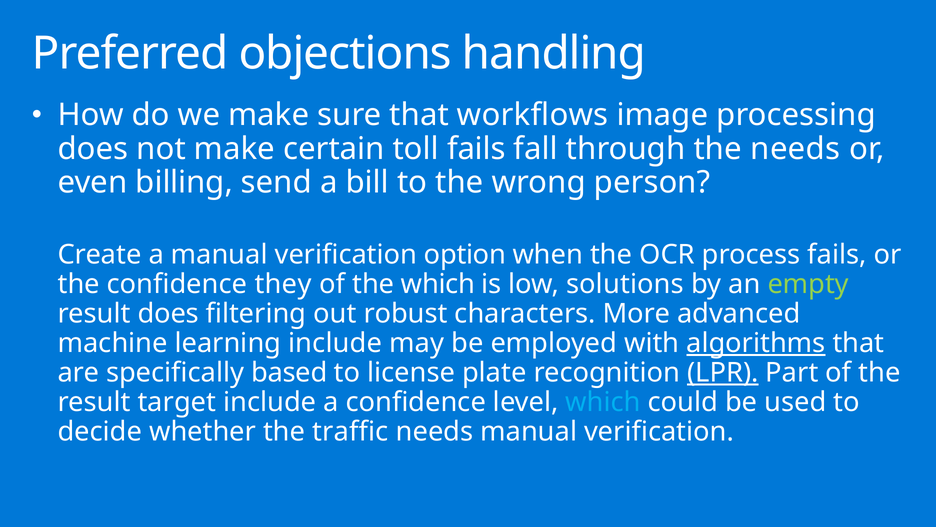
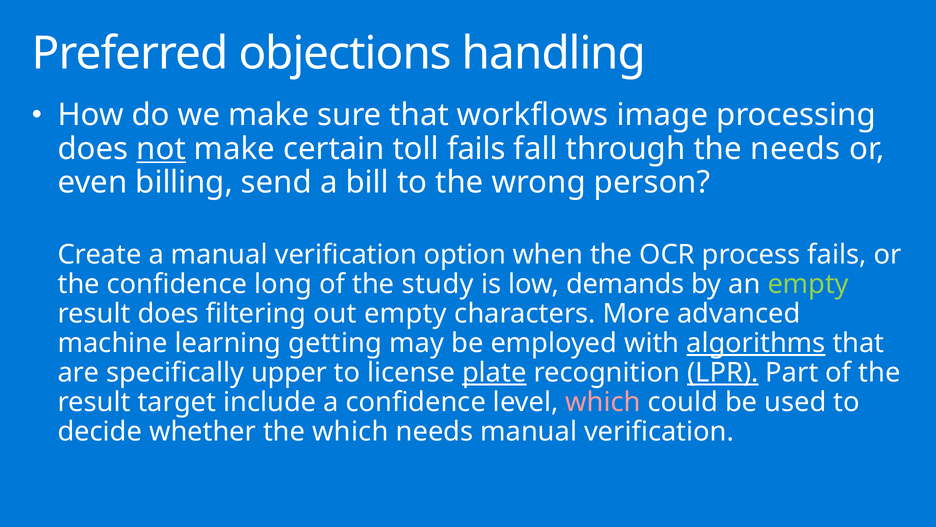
not underline: none -> present (161, 149)
they: they -> long (283, 284)
the which: which -> study (438, 284)
solutions: solutions -> demands (625, 284)
out robust: robust -> empty (405, 313)
learning include: include -> getting (335, 343)
based: based -> upper (289, 372)
plate underline: none -> present (494, 372)
which colour: light blue -> pink (603, 402)
the traffic: traffic -> which (350, 431)
